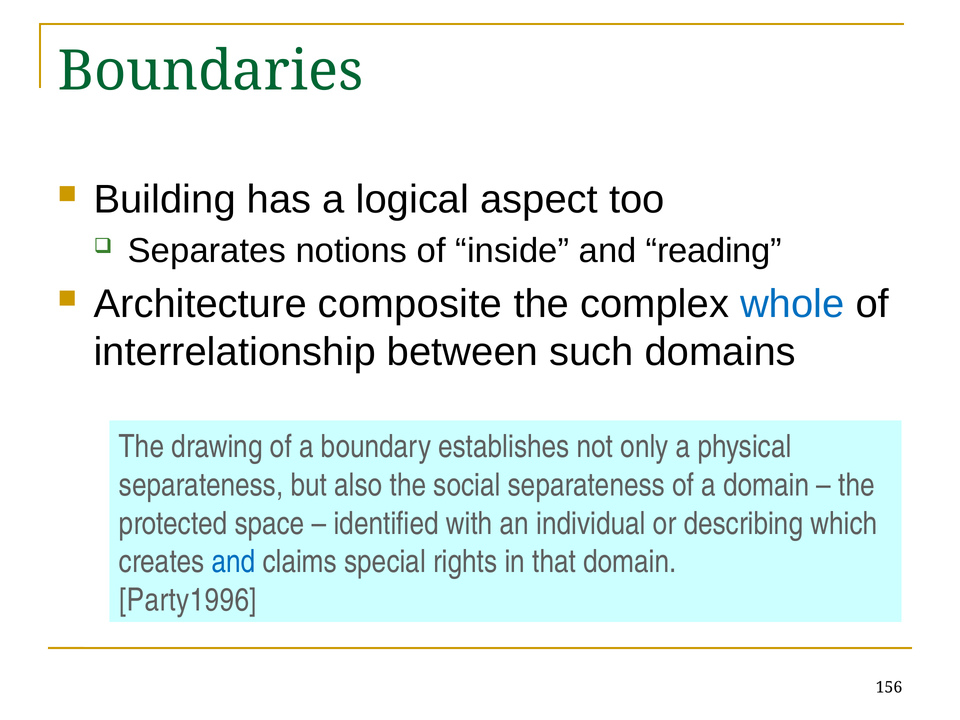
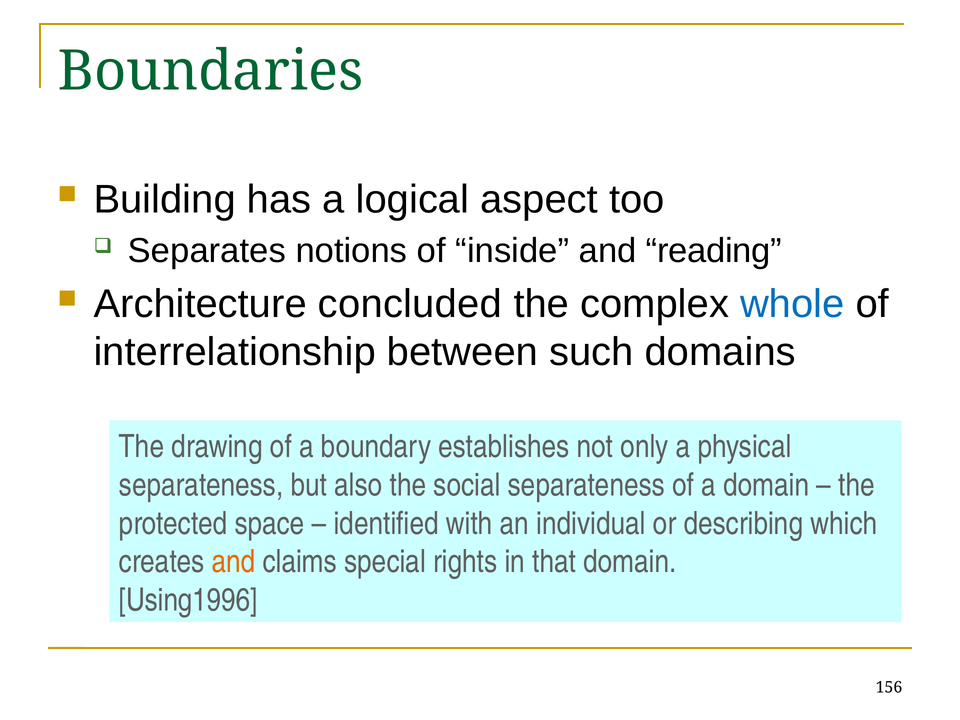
composite: composite -> concluded (410, 304)
and colour: blue -> orange (233, 562)
Party1996: Party1996 -> Using1996 (188, 600)
